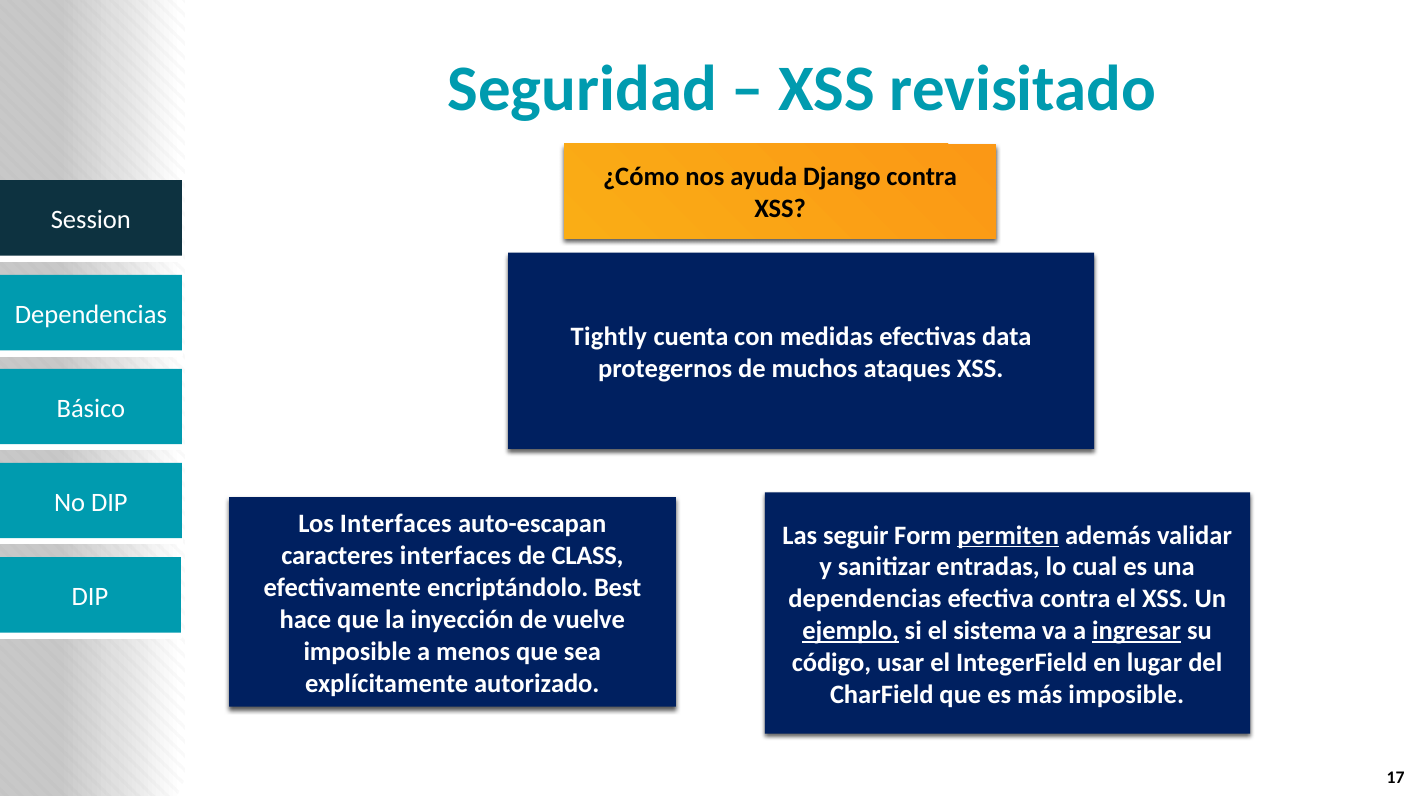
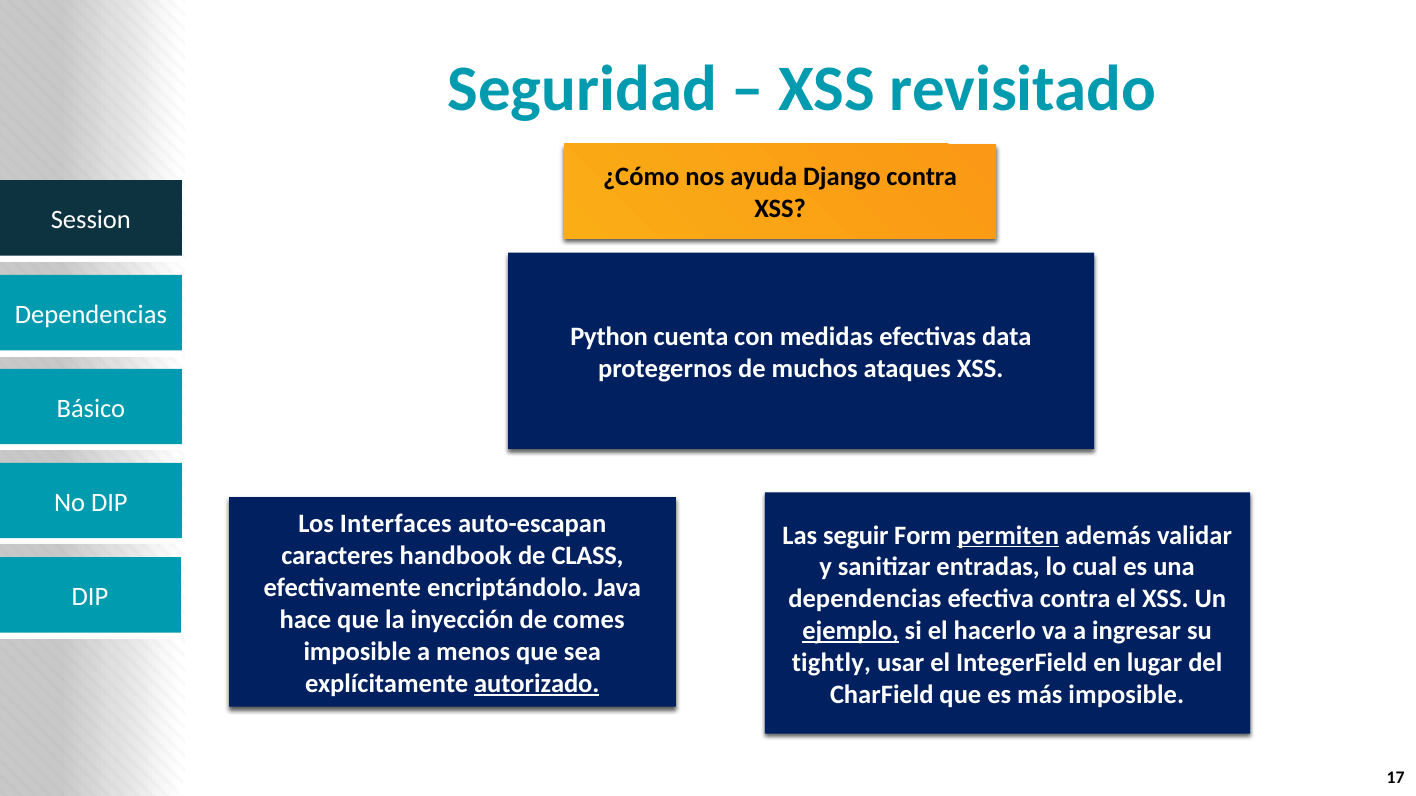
Tightly: Tightly -> Python (609, 337)
caracteres interfaces: interfaces -> handbook (456, 556)
Best: Best -> Java (618, 588)
vuelve: vuelve -> comes (589, 620)
sistema: sistema -> hacerlo (995, 631)
ingresar underline: present -> none (1137, 631)
código: código -> tightly (831, 663)
autorizado underline: none -> present (537, 684)
